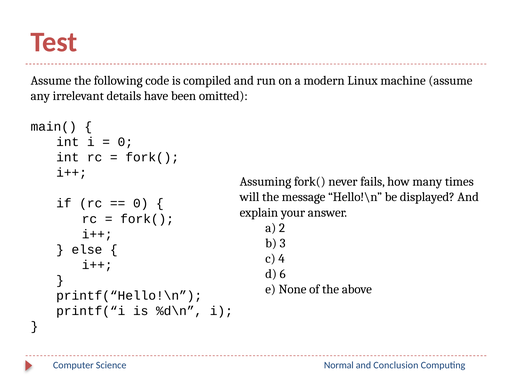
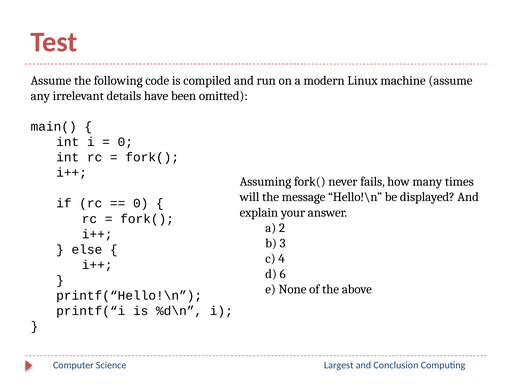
Normal: Normal -> Largest (339, 365)
